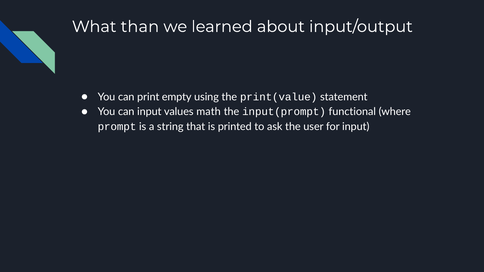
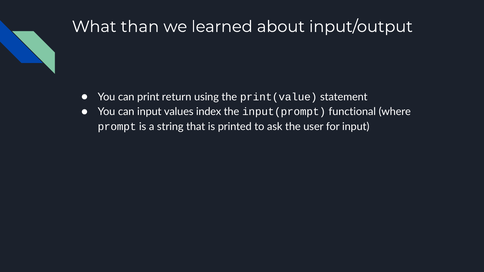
empty: empty -> return (177, 97)
math: math -> index (209, 112)
